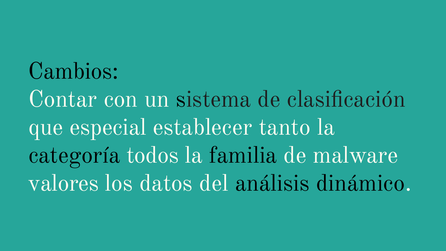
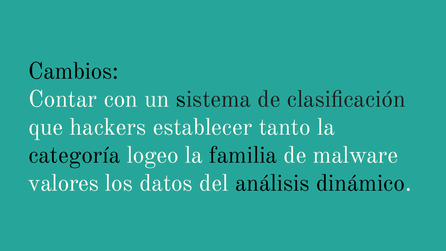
especial: especial -> hackers (108, 127)
todos: todos -> logeo (153, 155)
